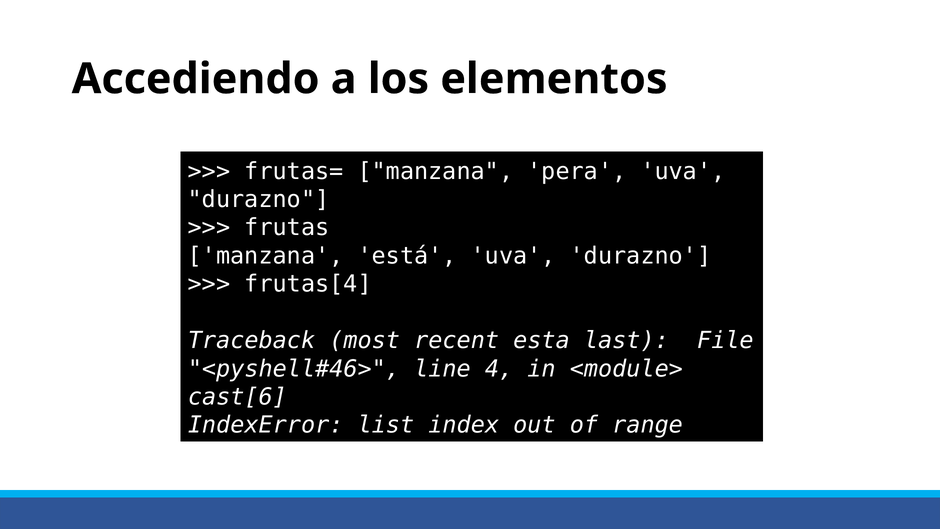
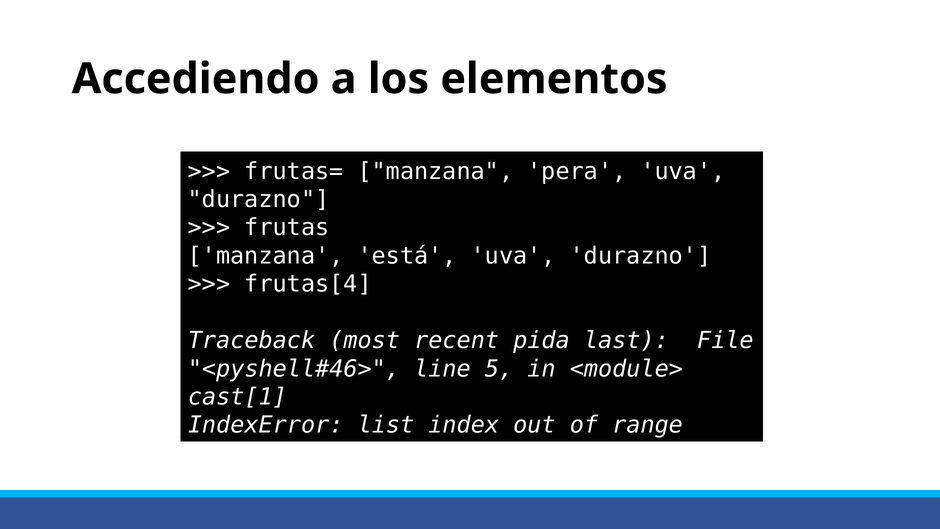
esta: esta -> pida (541, 340)
4: 4 -> 5 (499, 369)
cast[6: cast[6 -> cast[1 (237, 397)
